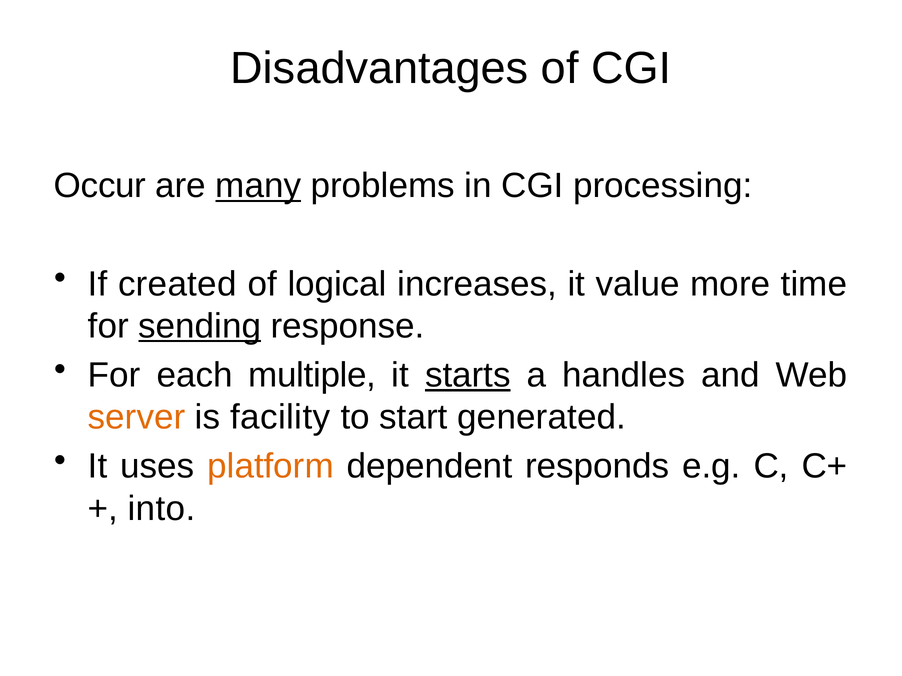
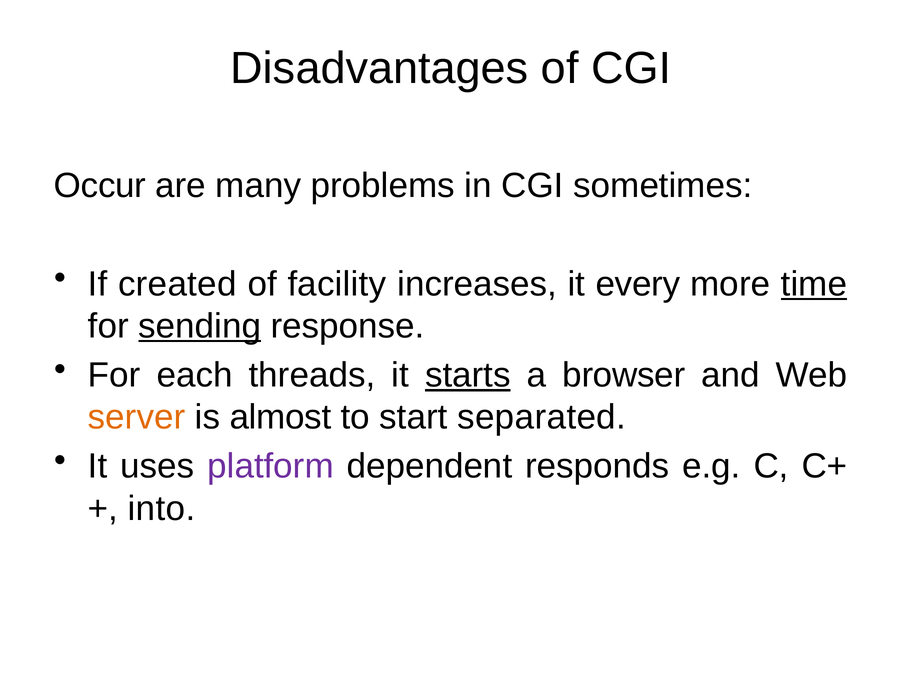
many underline: present -> none (258, 186)
processing: processing -> sometimes (663, 186)
logical: logical -> facility (337, 284)
value: value -> every (638, 284)
time underline: none -> present (814, 284)
multiple: multiple -> threads (312, 375)
handles: handles -> browser (624, 375)
facility: facility -> almost (281, 418)
generated: generated -> separated (542, 418)
platform colour: orange -> purple (271, 467)
